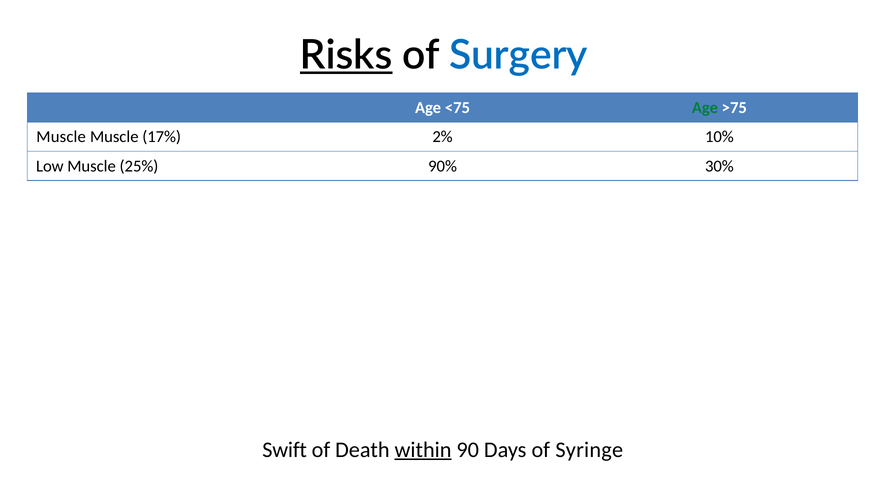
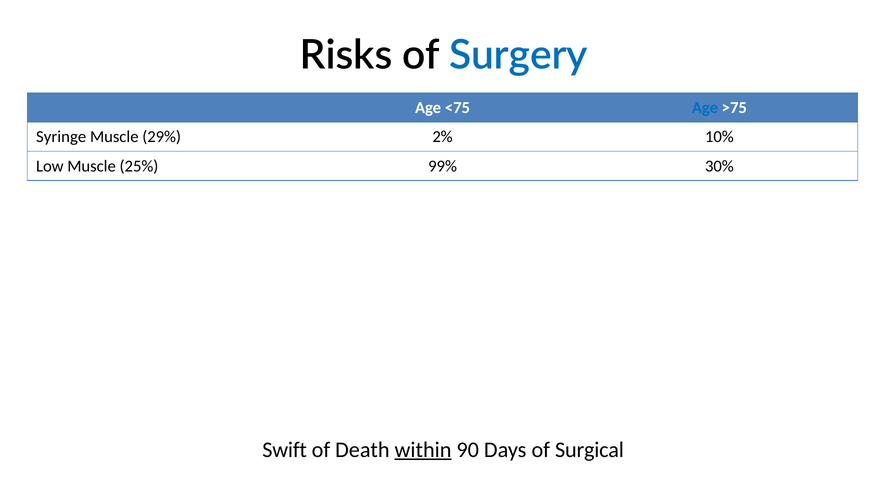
Risks underline: present -> none (346, 55)
Age colour: green -> blue (705, 108)
Muscle: Muscle -> Syringe (61, 137)
17%: 17% -> 29% (162, 137)
90%: 90% -> 99% (443, 166)
Syringe: Syringe -> Surgical (589, 449)
